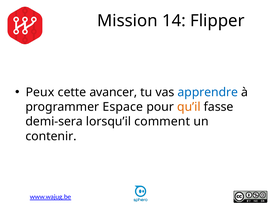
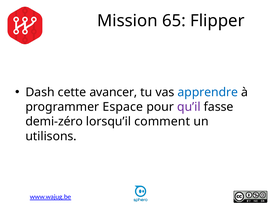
14: 14 -> 65 (174, 21)
Peux: Peux -> Dash (40, 92)
qu’il colour: orange -> purple (189, 107)
demi-sera: demi-sera -> demi-zéro (54, 122)
contenir: contenir -> utilisons (51, 136)
